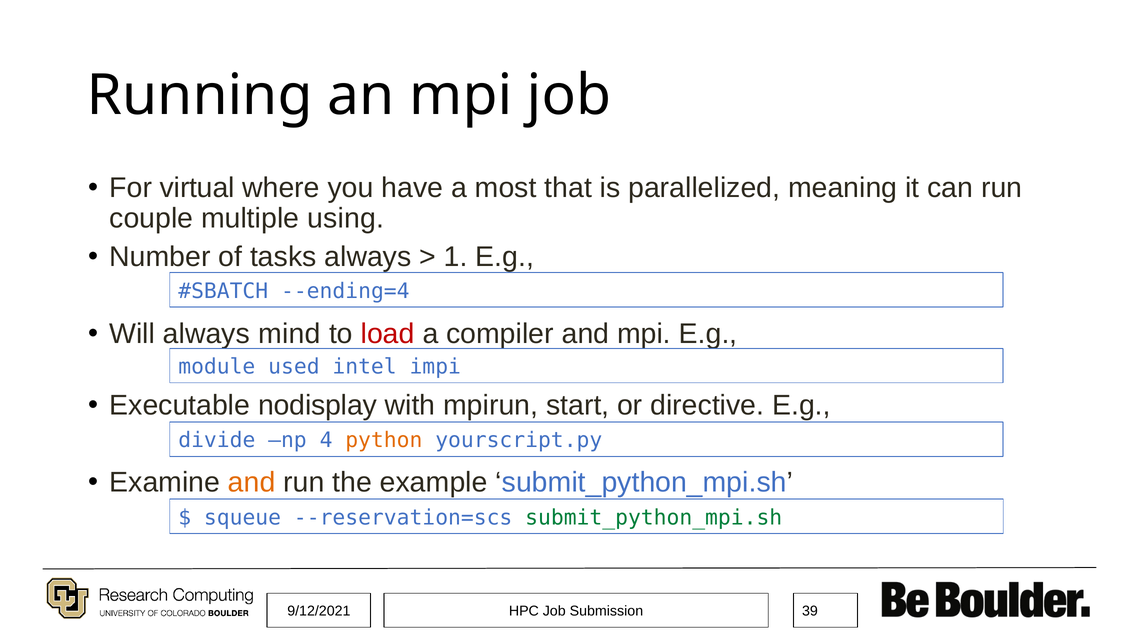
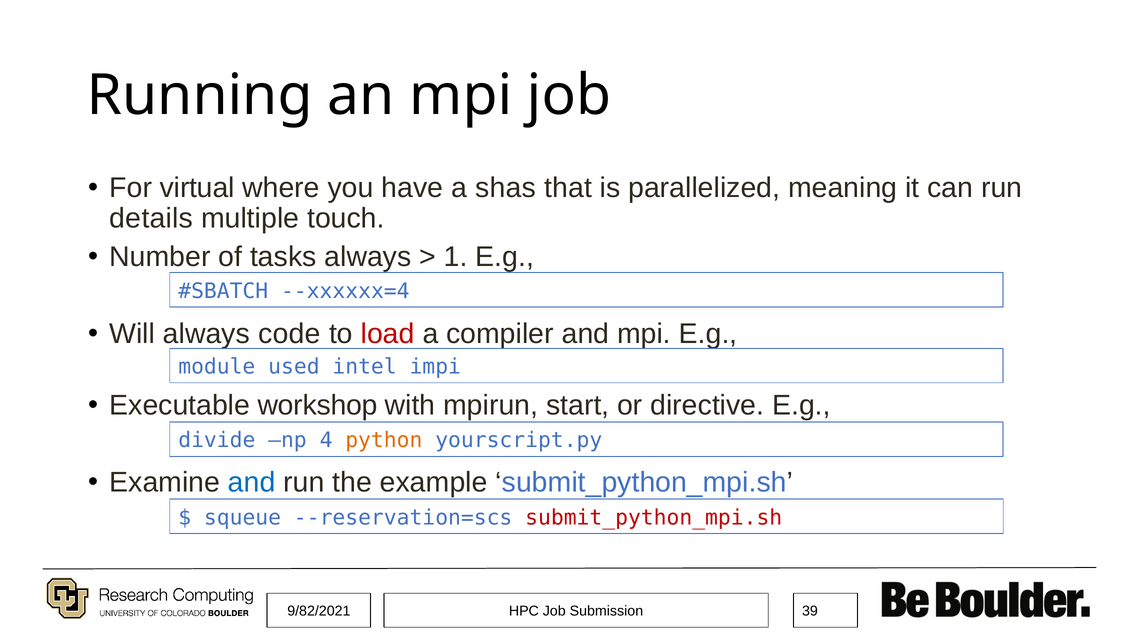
most: most -> shas (506, 188)
couple: couple -> details (151, 219)
using: using -> touch (346, 219)
--ending=4: --ending=4 -> --xxxxxx=4 (345, 291)
mind: mind -> code (289, 334)
nodisplay: nodisplay -> workshop (318, 406)
and colour: orange -> blue (252, 483)
submit_python_mpi.sh colour: green -> red (654, 518)
9/12/2021: 9/12/2021 -> 9/82/2021 (319, 612)
